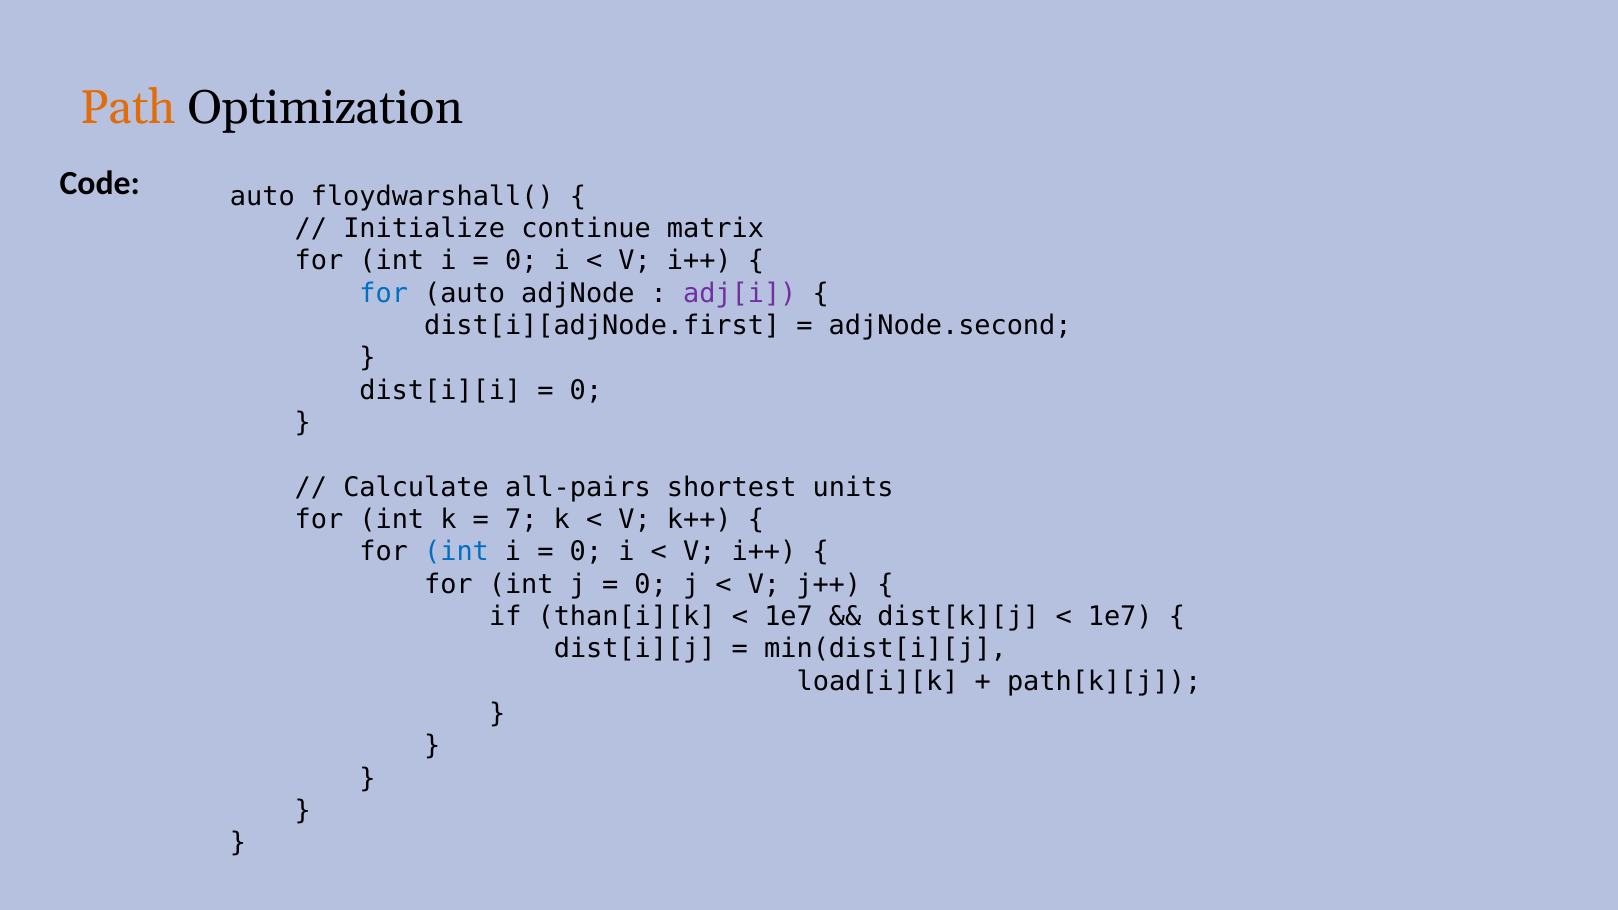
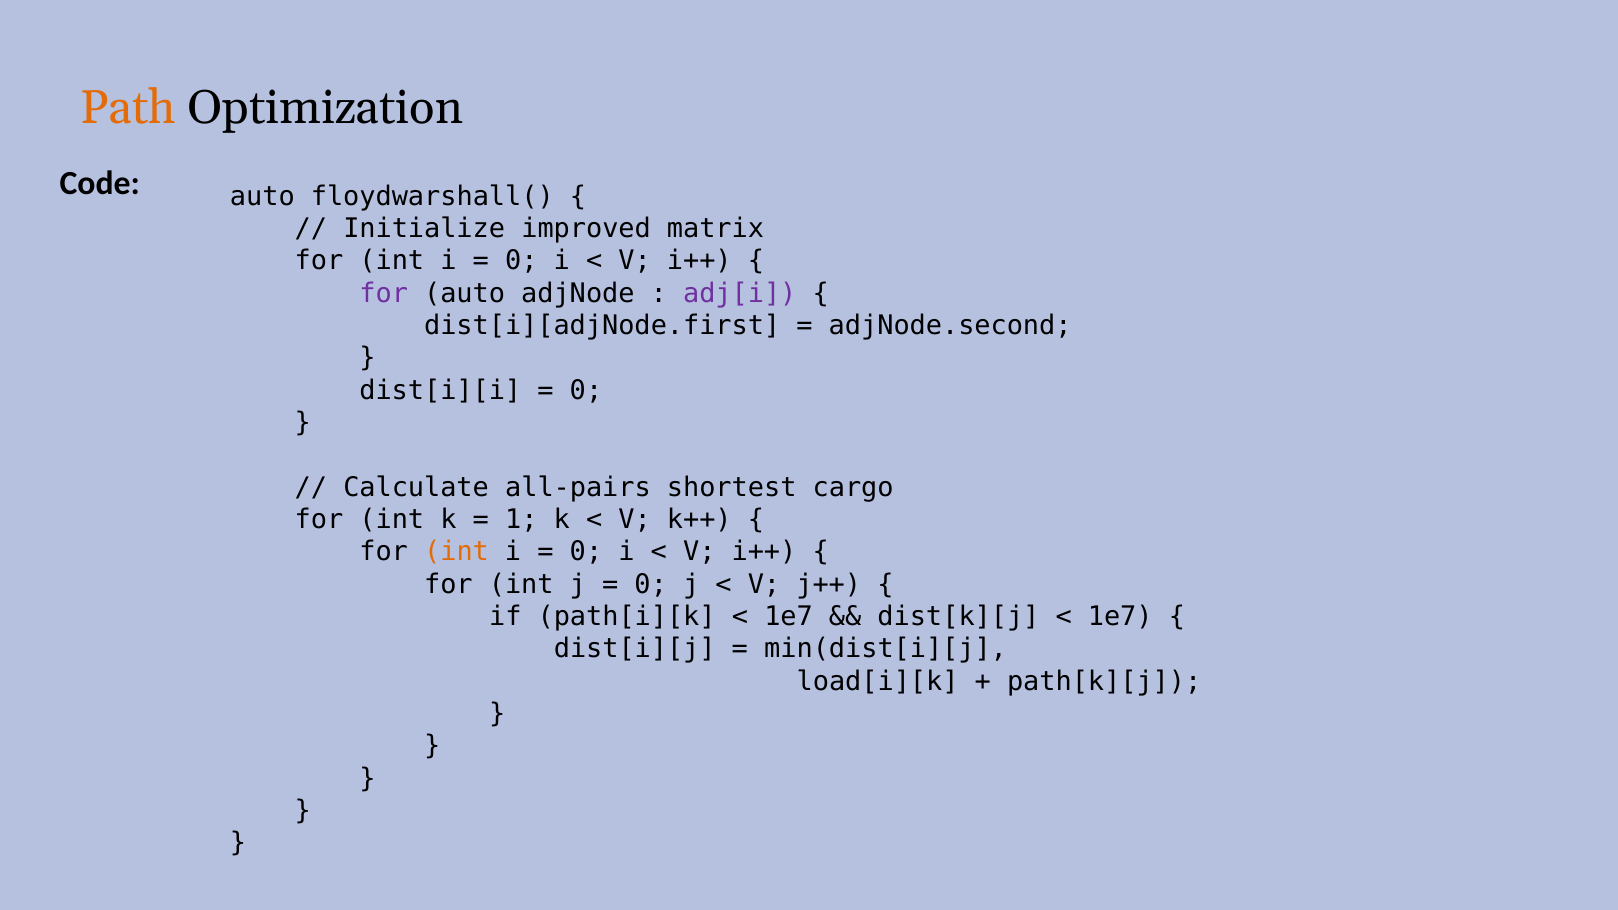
continue: continue -> improved (586, 229)
for colour: blue -> purple (384, 293)
units: units -> cargo (853, 487)
7: 7 -> 1 (521, 520)
int colour: blue -> orange (457, 552)
than[i][k: than[i][k -> path[i][k (627, 617)
